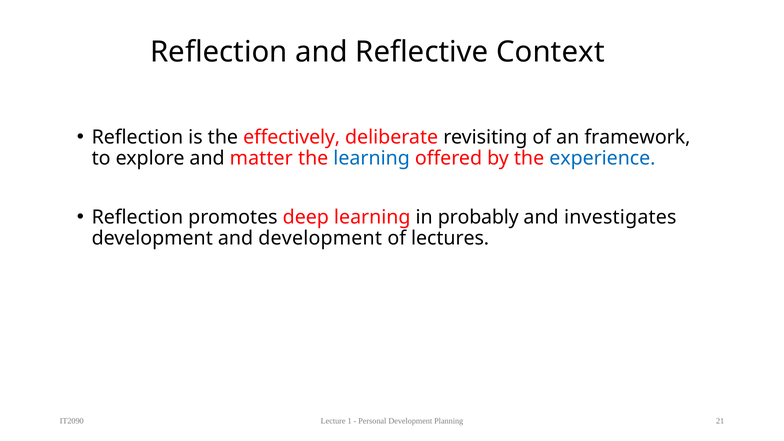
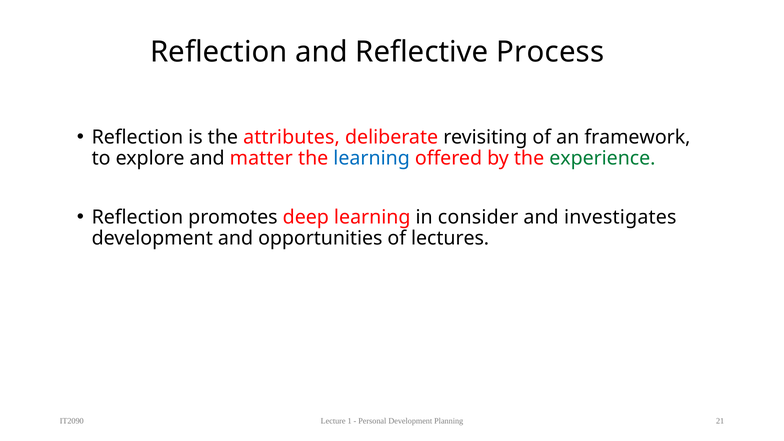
Context: Context -> Process (550, 52)
effectively: effectively -> attributes (291, 137)
experience colour: blue -> green (602, 158)
probably: probably -> consider (478, 217)
and development: development -> opportunities (320, 238)
